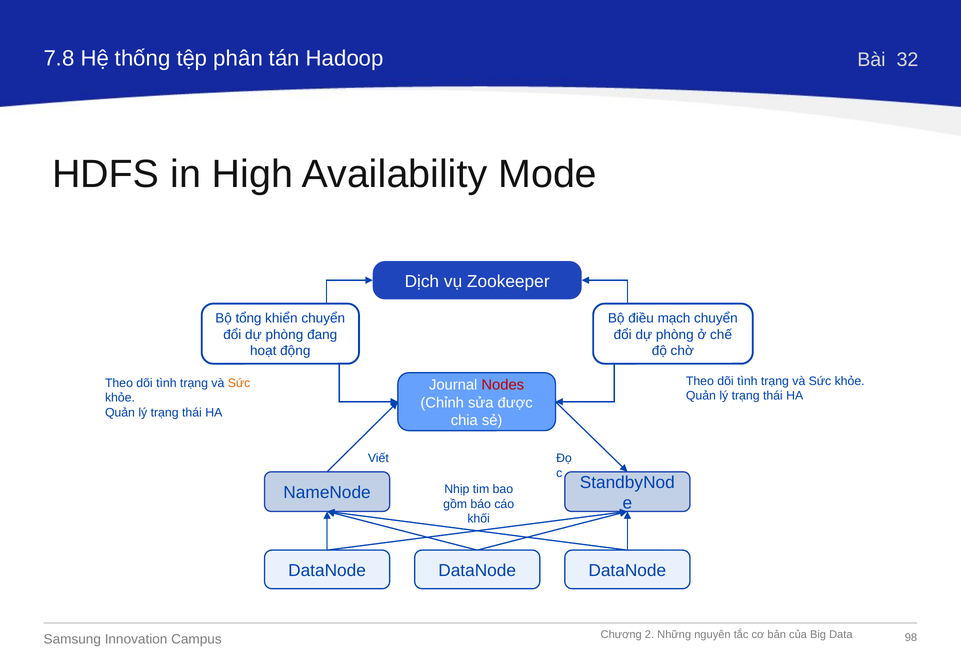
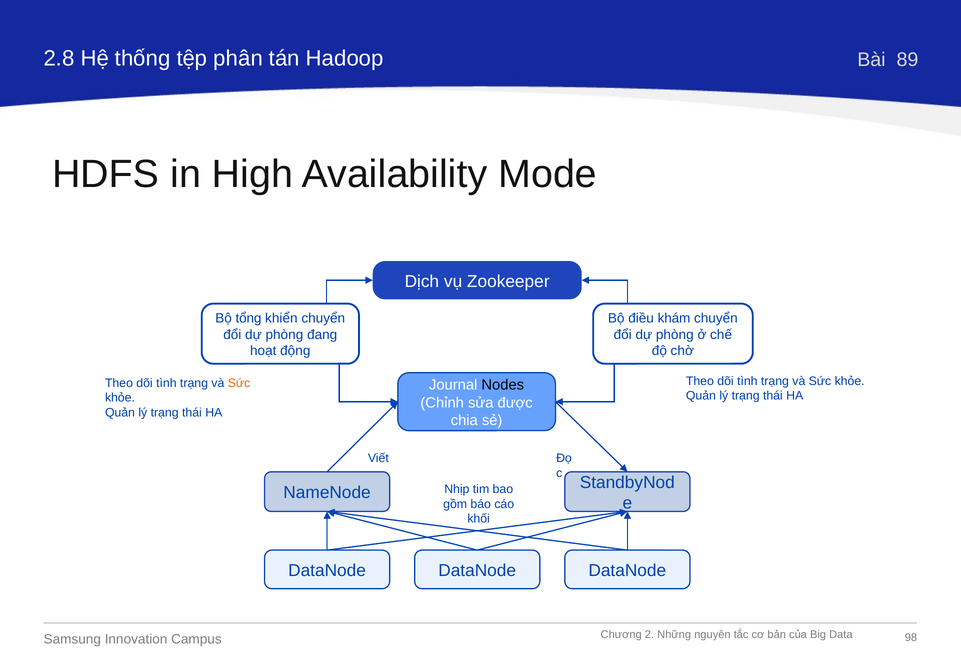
7.8: 7.8 -> 2.8 (59, 58)
32: 32 -> 89 (907, 60)
mạch: mạch -> khám (674, 318)
Nodes colour: red -> black (503, 385)
